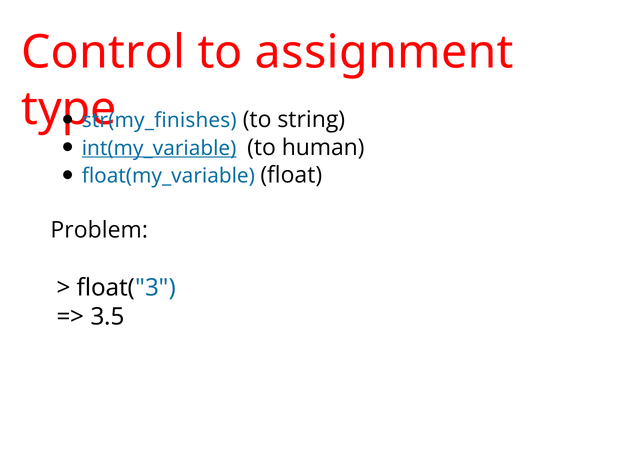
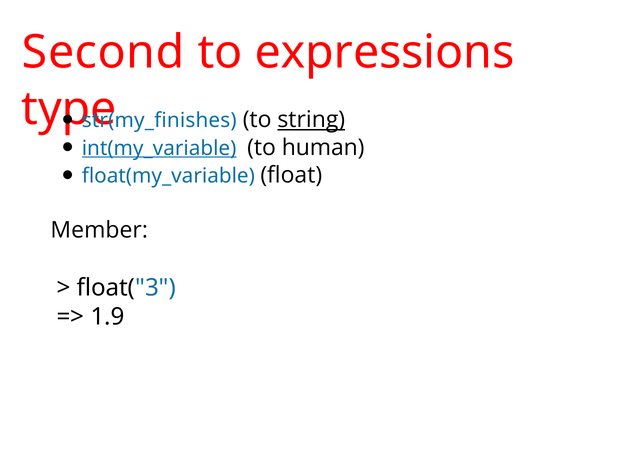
Control: Control -> Second (103, 53)
assignment: assignment -> expressions (385, 53)
string underline: none -> present (311, 120)
Problem: Problem -> Member (99, 230)
3.5: 3.5 -> 1.9 (108, 317)
